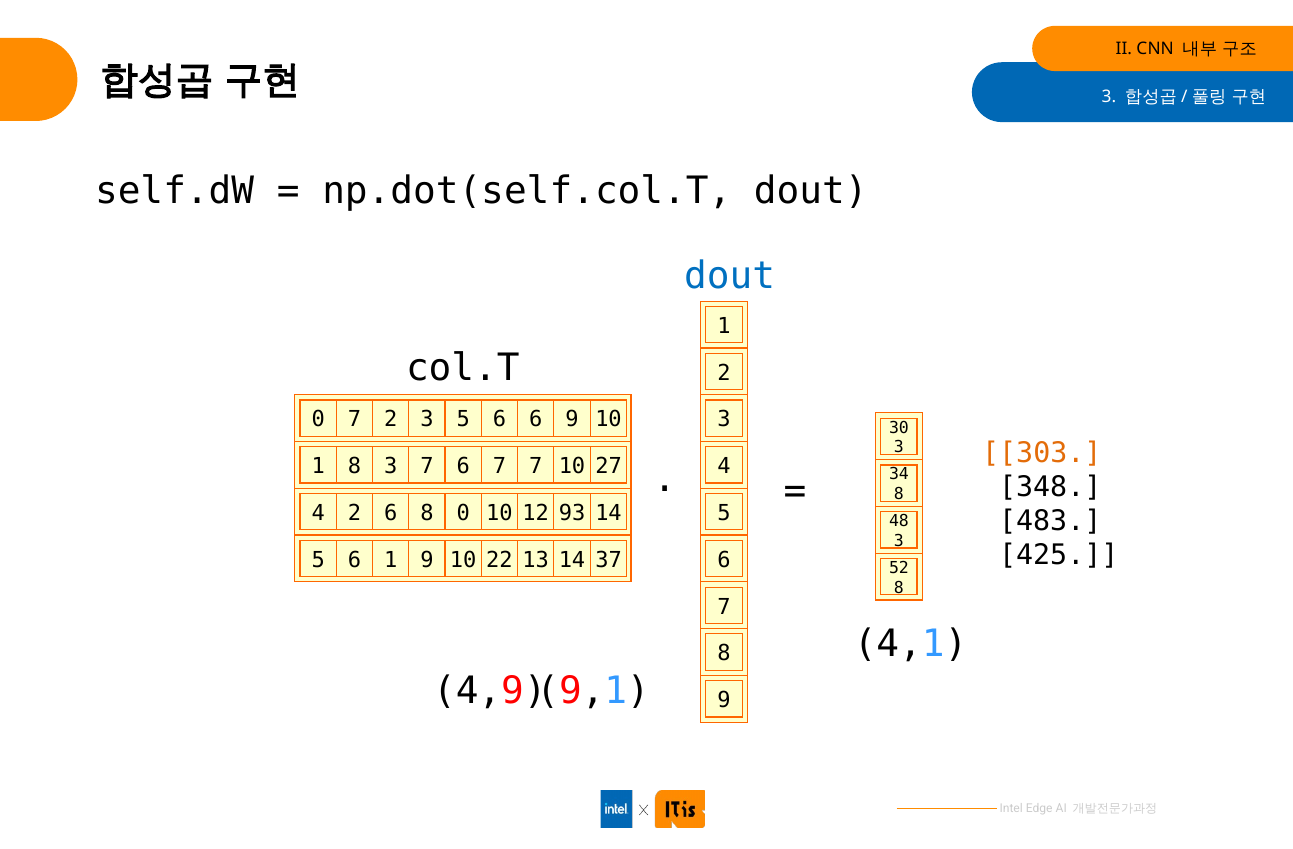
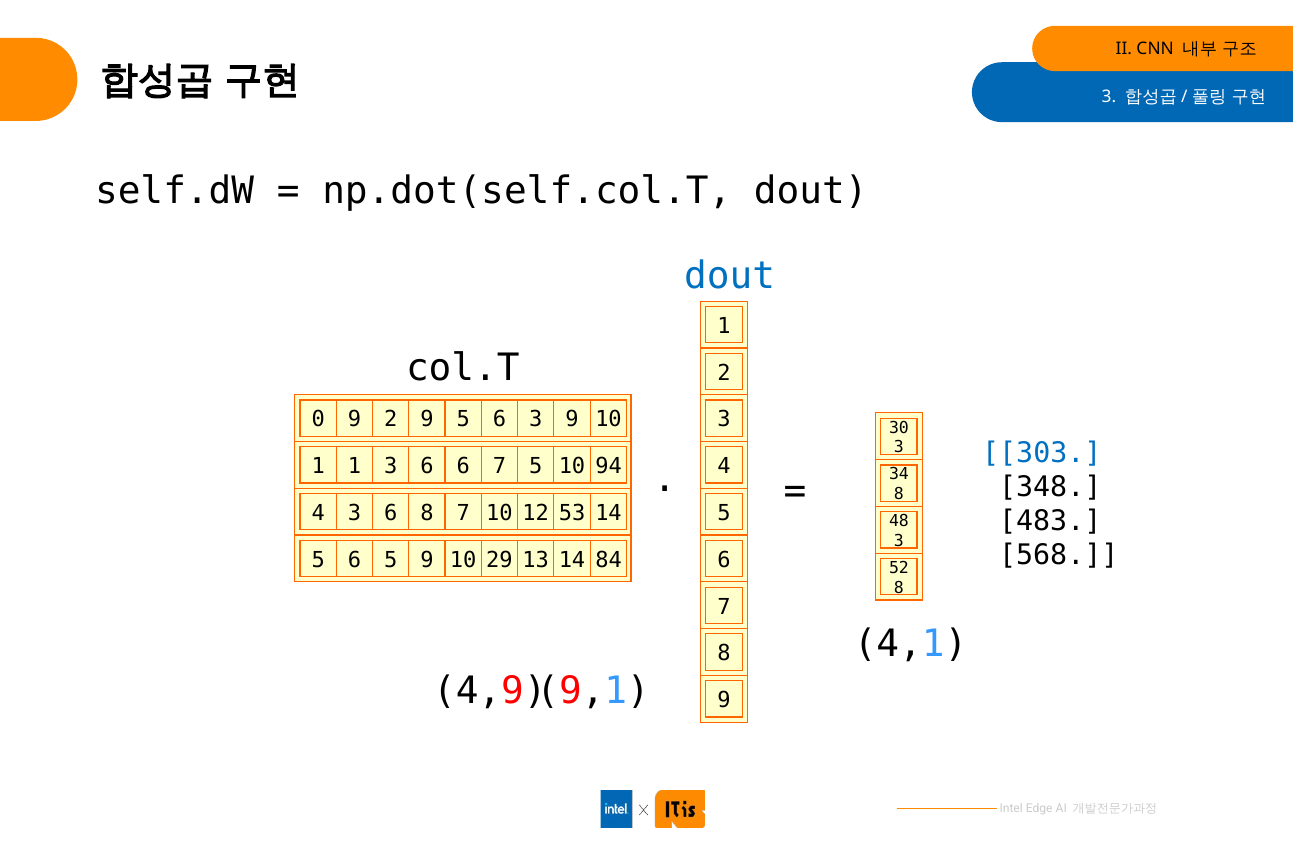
0 7: 7 -> 9 (354, 420)
3: 3 -> 9 (427, 420)
6 6: 6 -> 3 (536, 420)
303 colour: orange -> blue (1042, 453)
1 8: 8 -> 1 (354, 467)
7: 7 -> 6 (427, 467)
7 7: 7 -> 5 (536, 467)
27: 27 -> 94 (609, 467)
4 2: 2 -> 3 (354, 513)
8 0: 0 -> 7 (463, 513)
93: 93 -> 53 (572, 513)
425: 425 -> 568 (1059, 555)
6 1: 1 -> 5 (391, 560)
22: 22 -> 29 (499, 560)
37: 37 -> 84 (609, 560)
